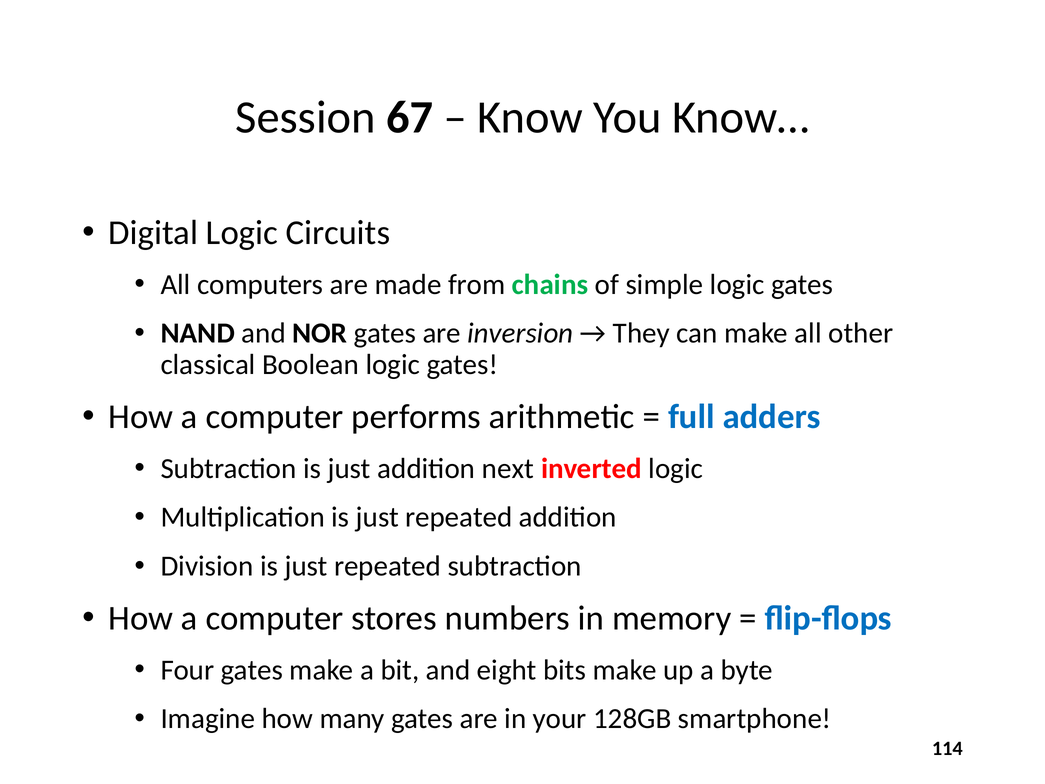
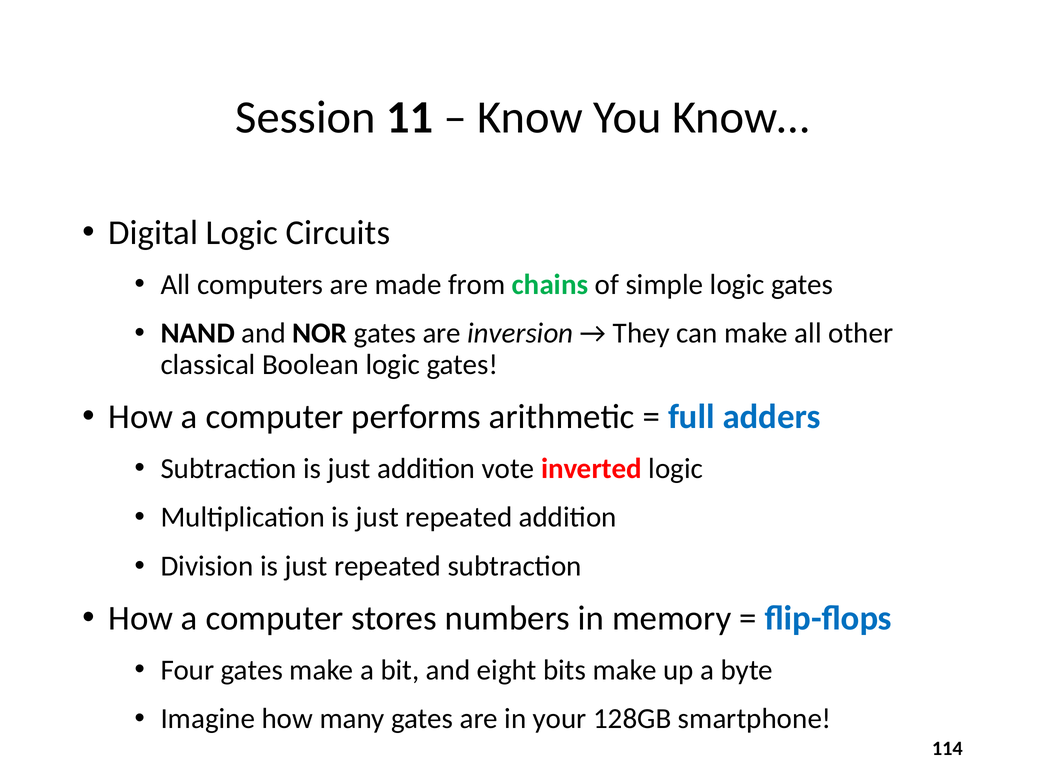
67: 67 -> 11 (410, 117)
next: next -> vote (508, 468)
